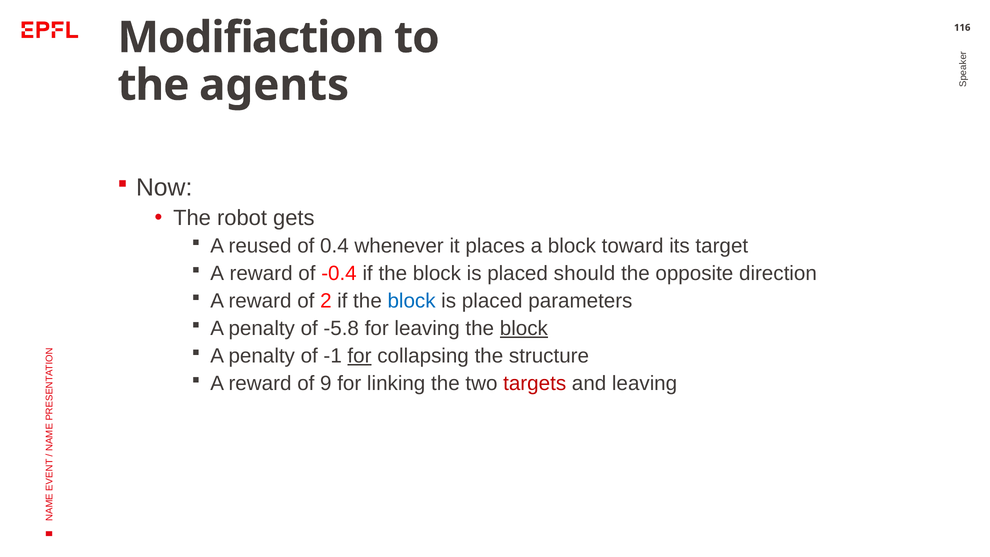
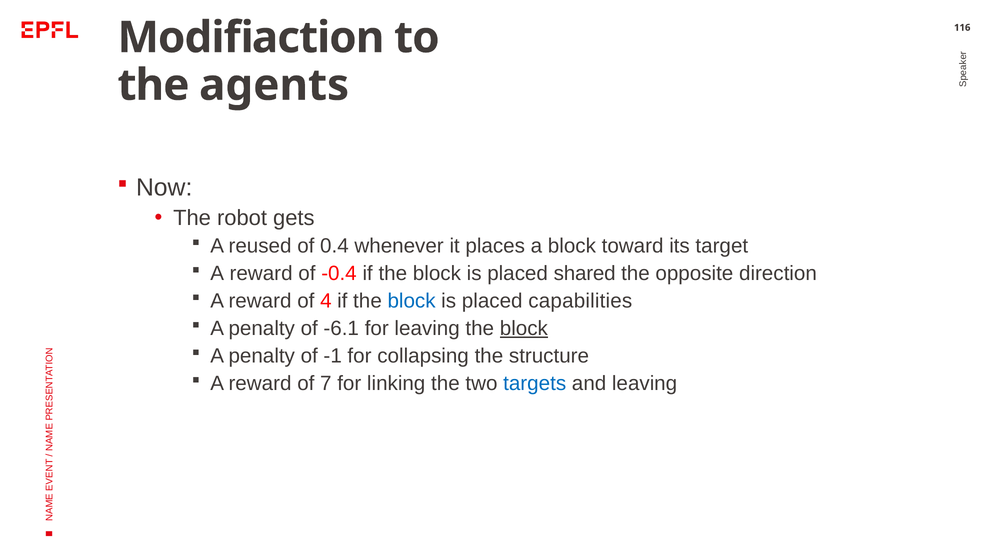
should: should -> shared (585, 273)
2: 2 -> 4 (326, 301)
parameters: parameters -> capabilities (580, 301)
-5.8: -5.8 -> -6.1 (341, 328)
for underline: present -> none (360, 356)
9: 9 -> 7 (326, 383)
targets colour: red -> blue (535, 383)
